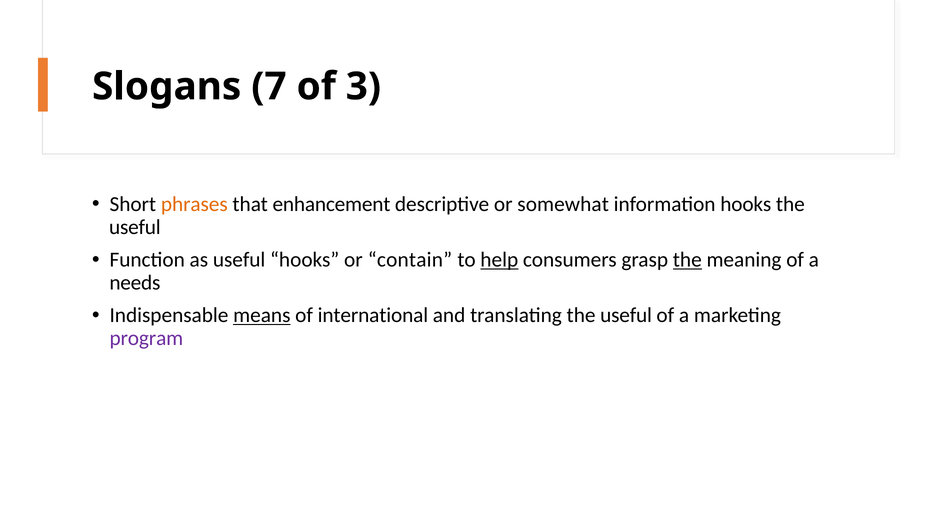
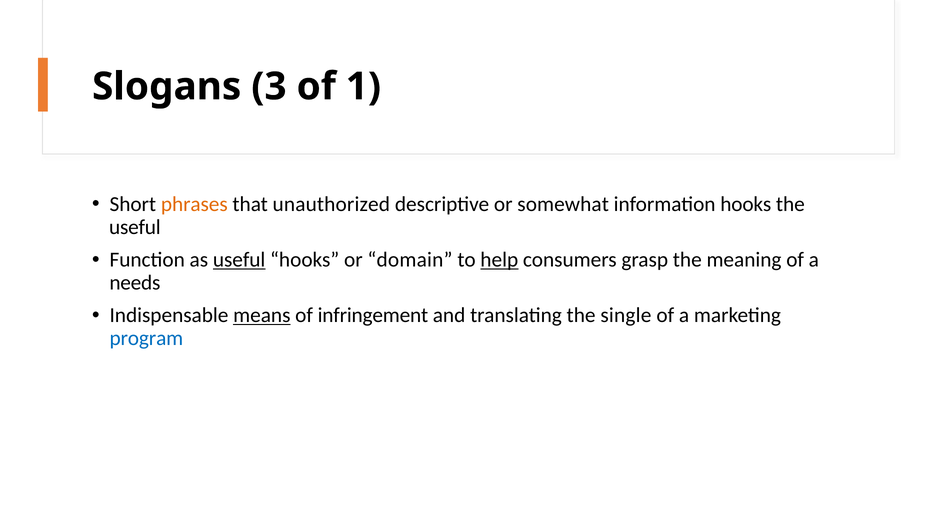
7: 7 -> 3 (269, 87)
3: 3 -> 1 (363, 87)
enhancement: enhancement -> unauthorized (331, 204)
useful underline: none -> present (239, 260)
contain: contain -> domain (410, 260)
the underline: present -> none (687, 260)
international: international -> infringement (373, 315)
translating the useful: useful -> single (626, 315)
program colour: purple -> blue (146, 338)
